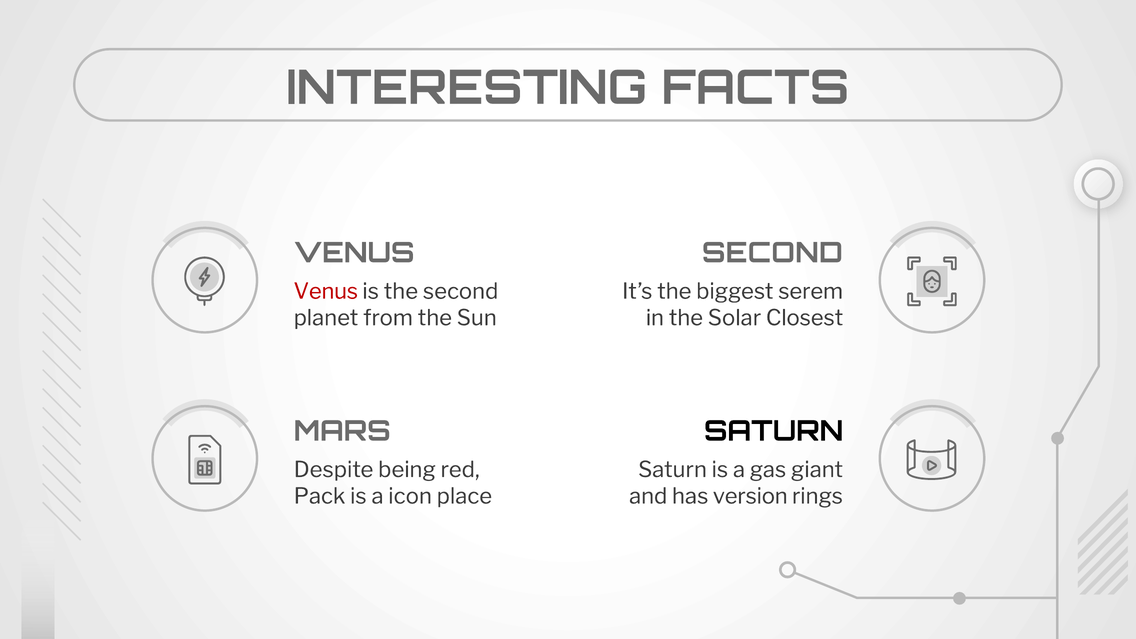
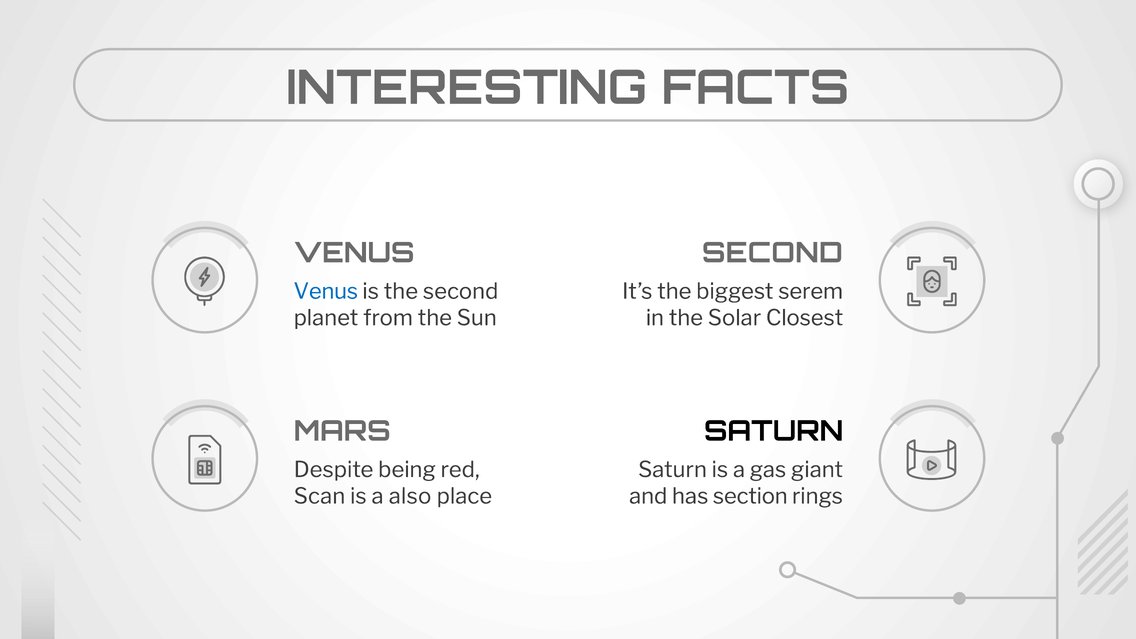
Venus colour: red -> blue (326, 291)
Pack: Pack -> Scan (319, 496)
icon: icon -> also (410, 496)
version: version -> section (750, 496)
